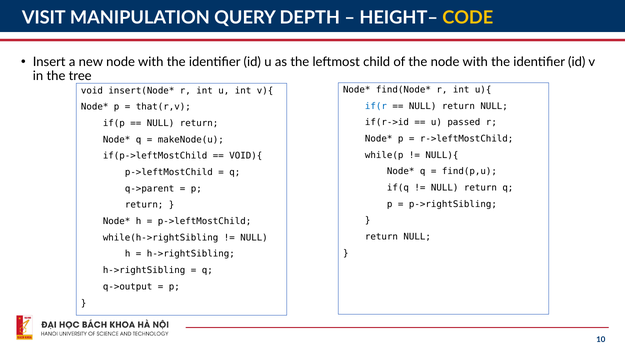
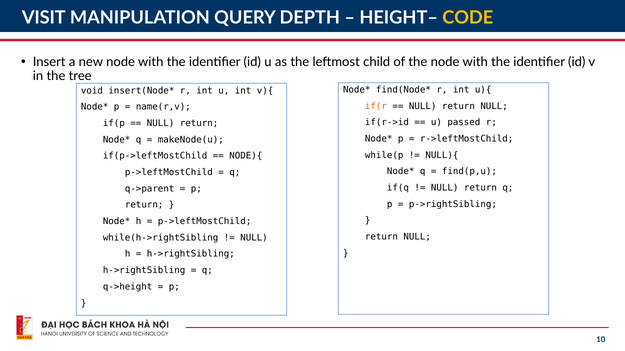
if(r colour: blue -> orange (376, 106)
that(r,v: that(r,v -> name(r,v (163, 107)
VOID){: VOID){ -> NODE){ (246, 156)
q->output: q->output -> q->height (128, 287)
